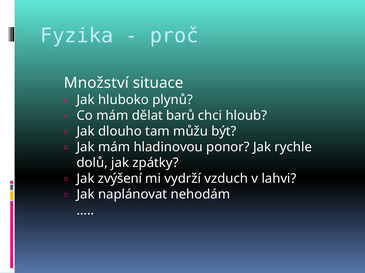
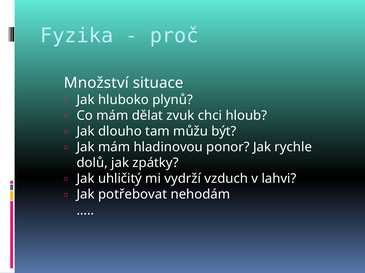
barů: barů -> zvuk (180, 116)
zvýšení: zvýšení -> uhličitý (120, 179)
naplánovat: naplánovat -> potřebovat (133, 195)
